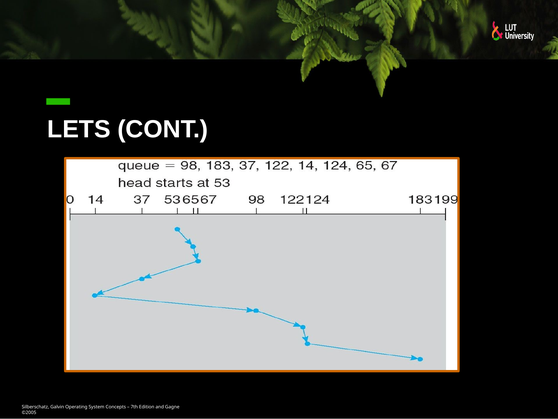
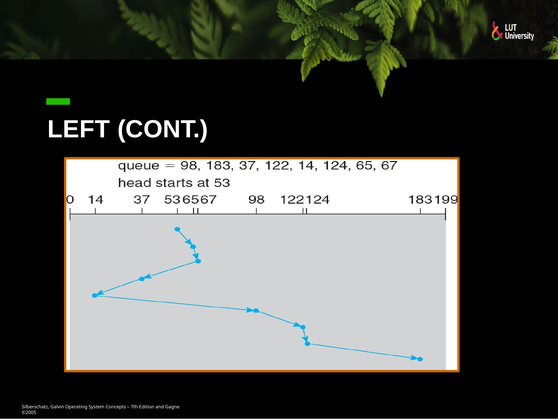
LETS: LETS -> LEFT (79, 129)
